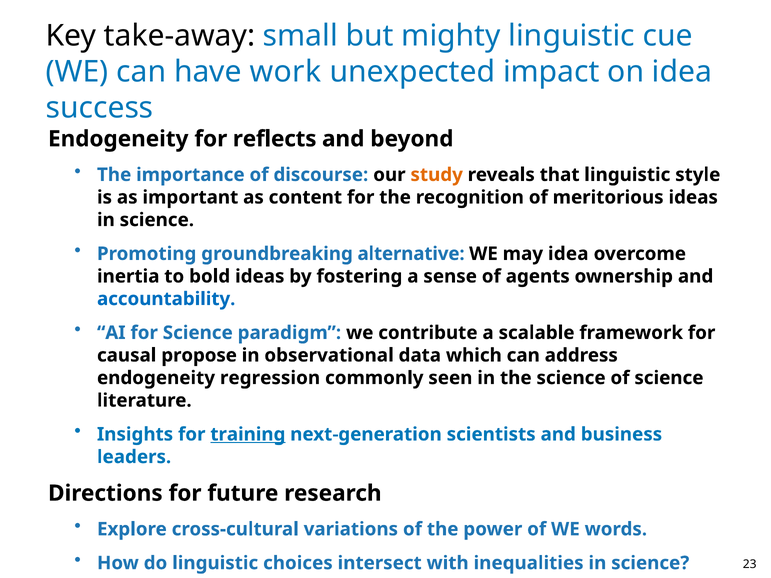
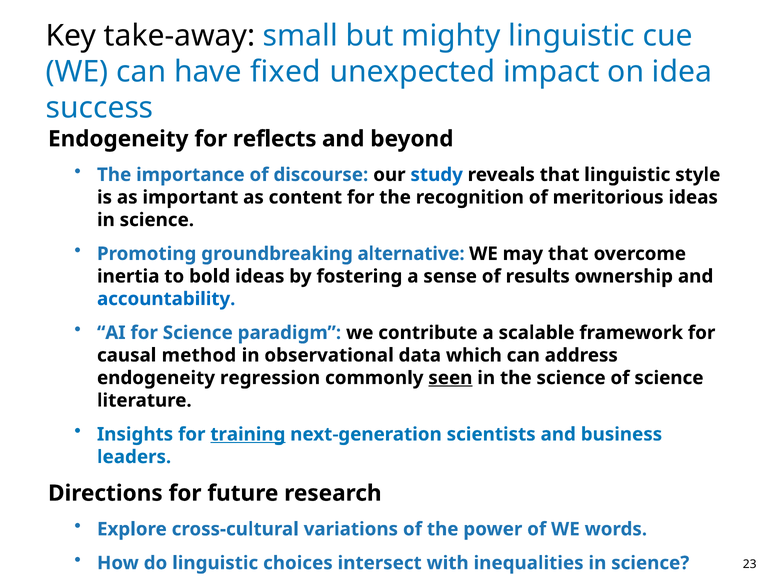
work: work -> fixed (285, 72)
study colour: orange -> blue (437, 175)
may idea: idea -> that (568, 254)
agents: agents -> results (538, 276)
propose: propose -> method (199, 355)
seen underline: none -> present (450, 378)
